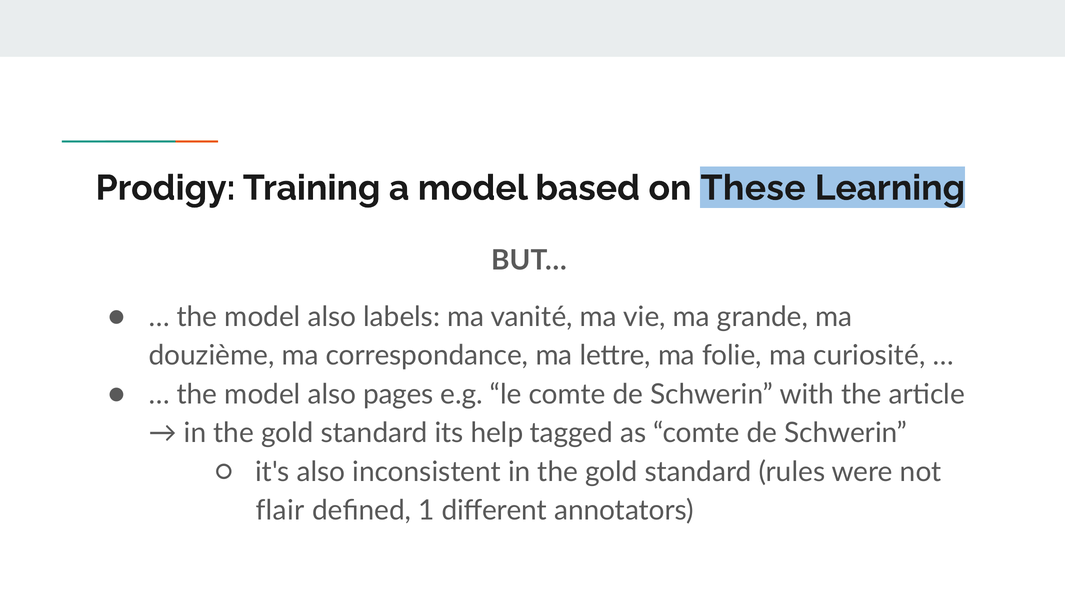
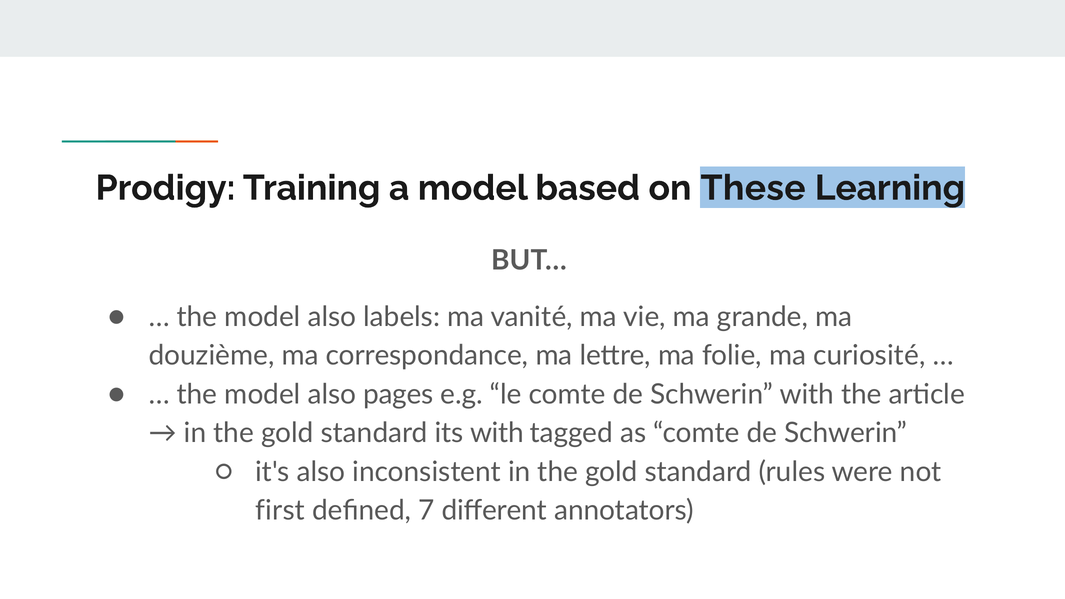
its help: help -> with (497, 433)
flair: flair -> first (280, 511)
1: 1 -> 7 (426, 511)
